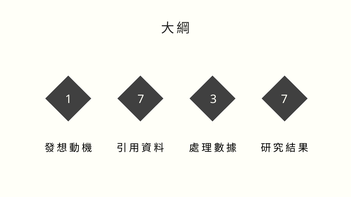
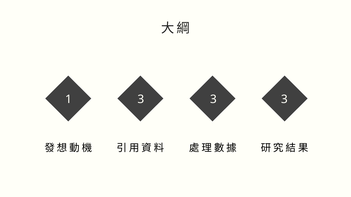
1 7: 7 -> 3 (141, 99)
7: 7 -> 3 (284, 99)
